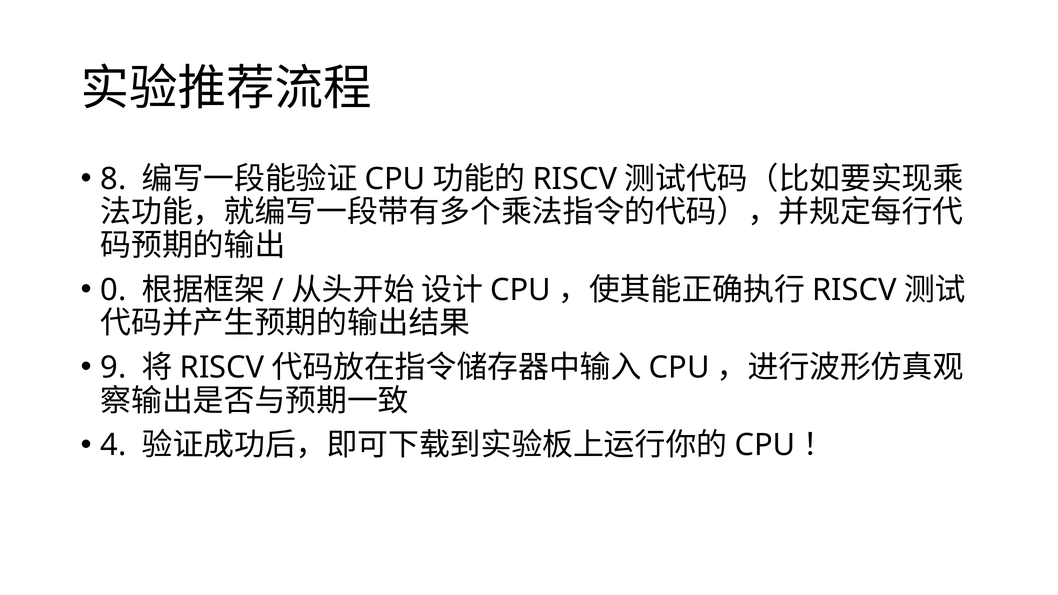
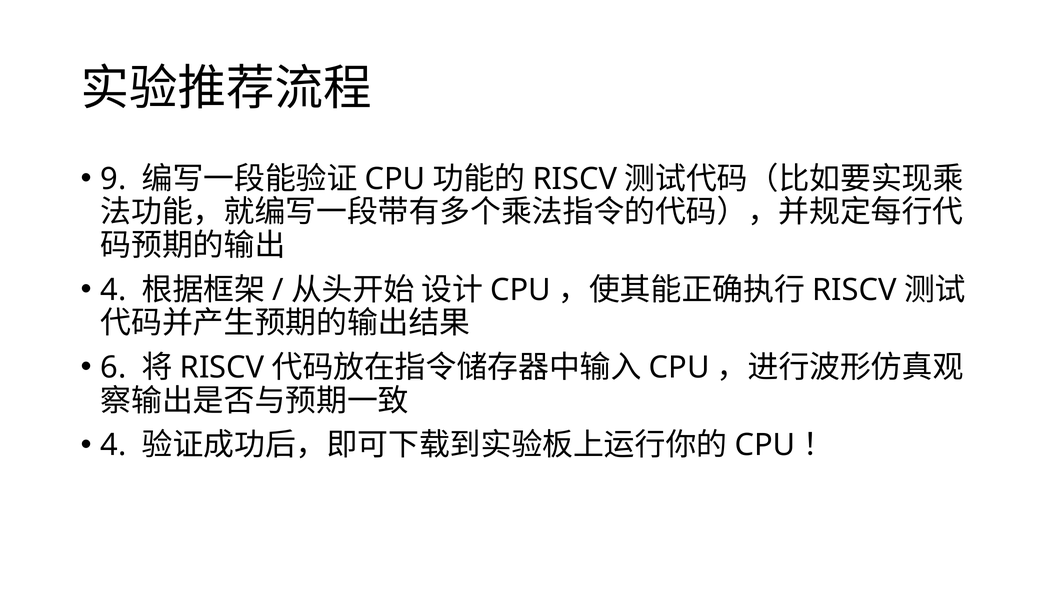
8: 8 -> 9 (113, 179)
0: 0 -> 4 (113, 290)
9: 9 -> 6 (113, 368)
